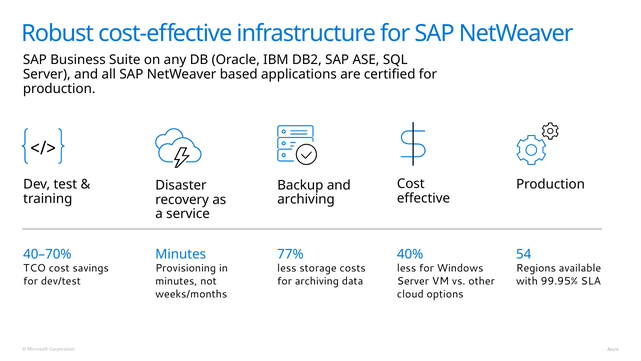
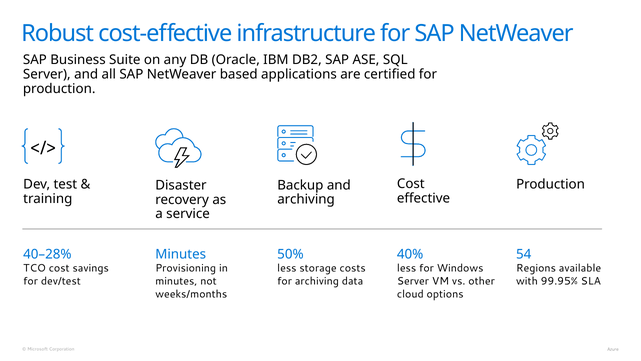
40–70%: 40–70% -> 40–28% (47, 254)
77%: 77% -> 50% (290, 254)
